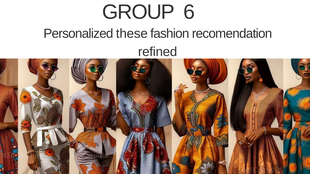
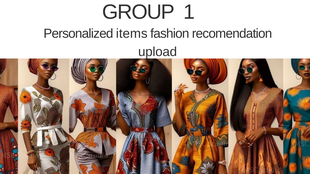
6: 6 -> 1 (189, 12)
these: these -> items (132, 34)
refined: refined -> upload (158, 52)
